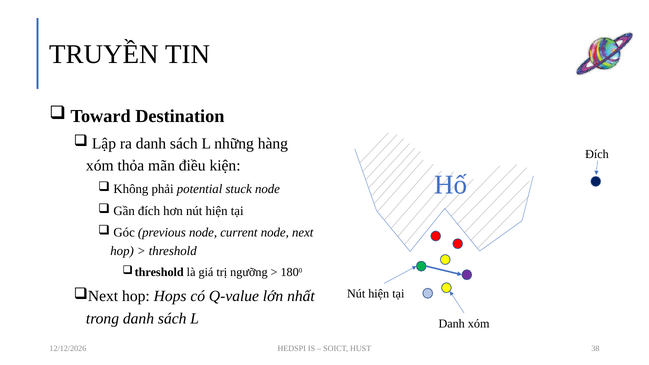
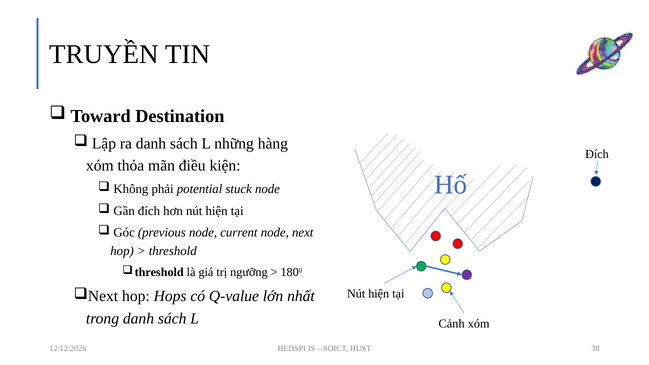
Danh: Danh -> Cảnh (452, 324)
